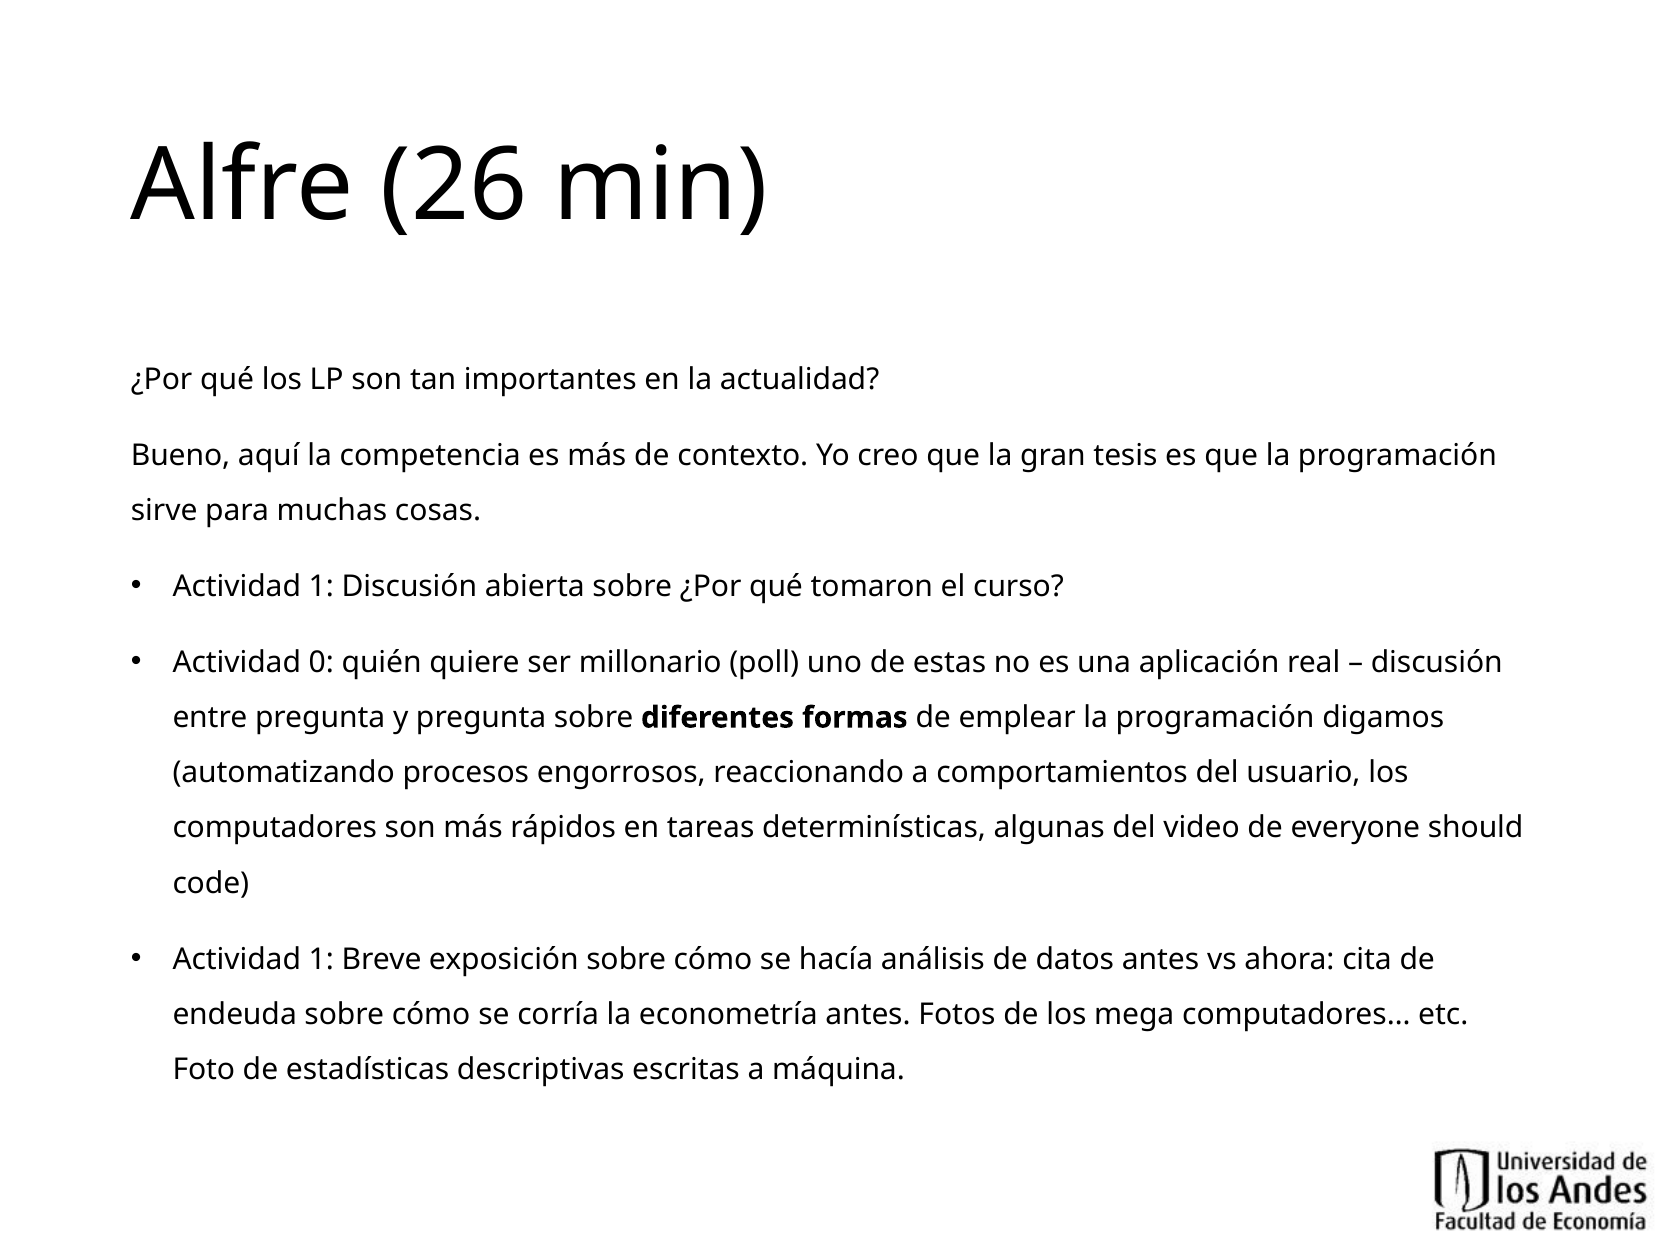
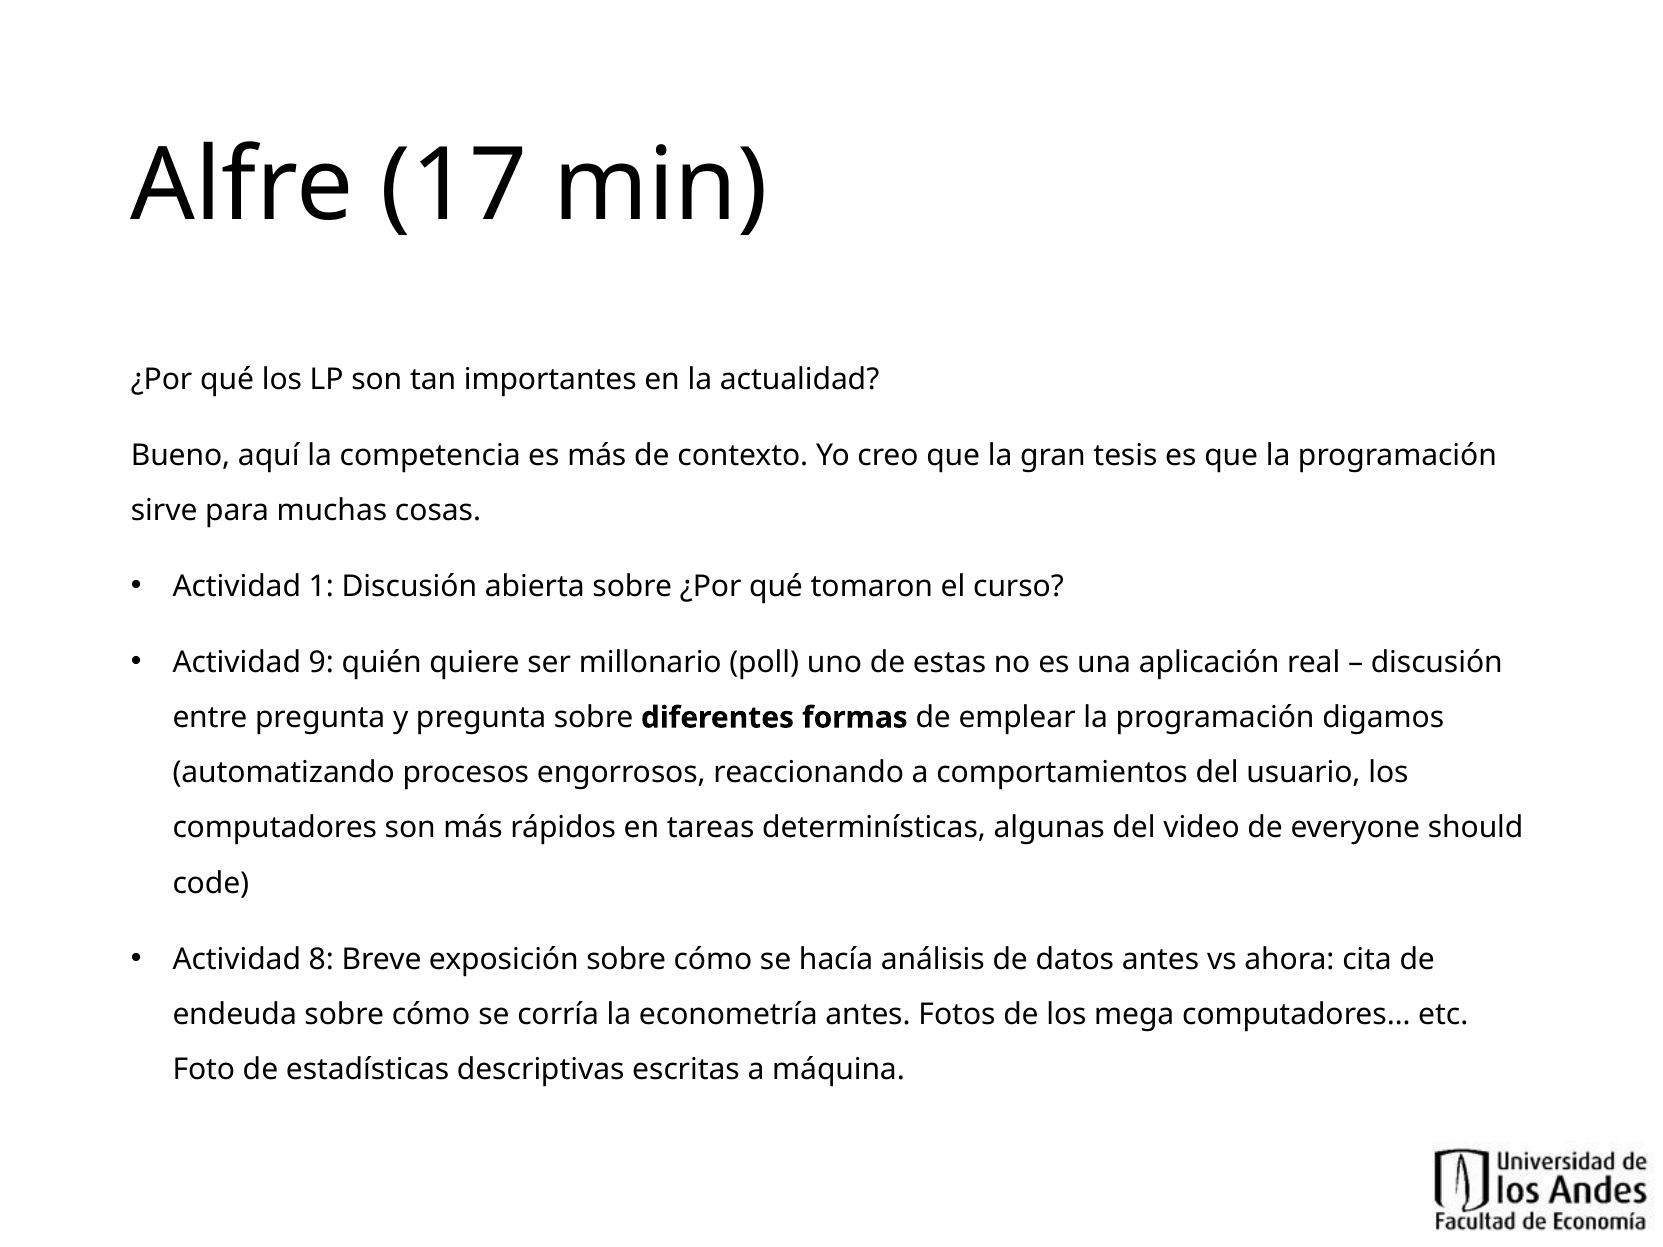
26: 26 -> 17 (454, 186)
0: 0 -> 9 (321, 663)
1: 1 -> 8 (321, 959)
